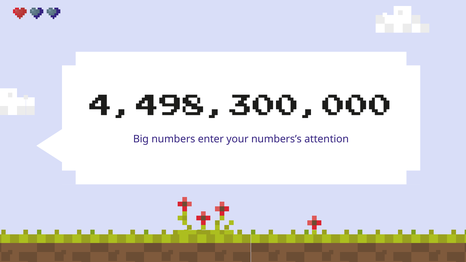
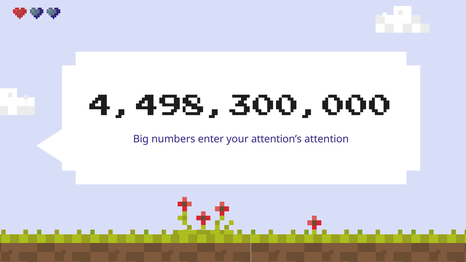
numbers’s: numbers’s -> attention’s (276, 139)
